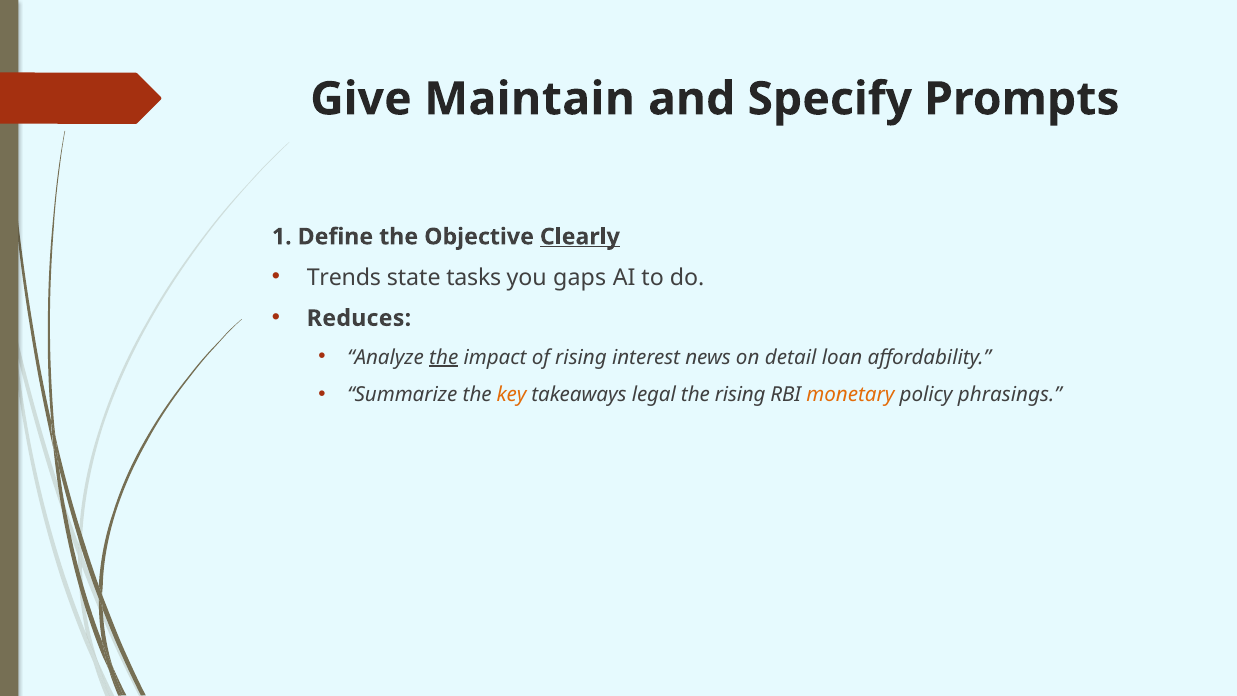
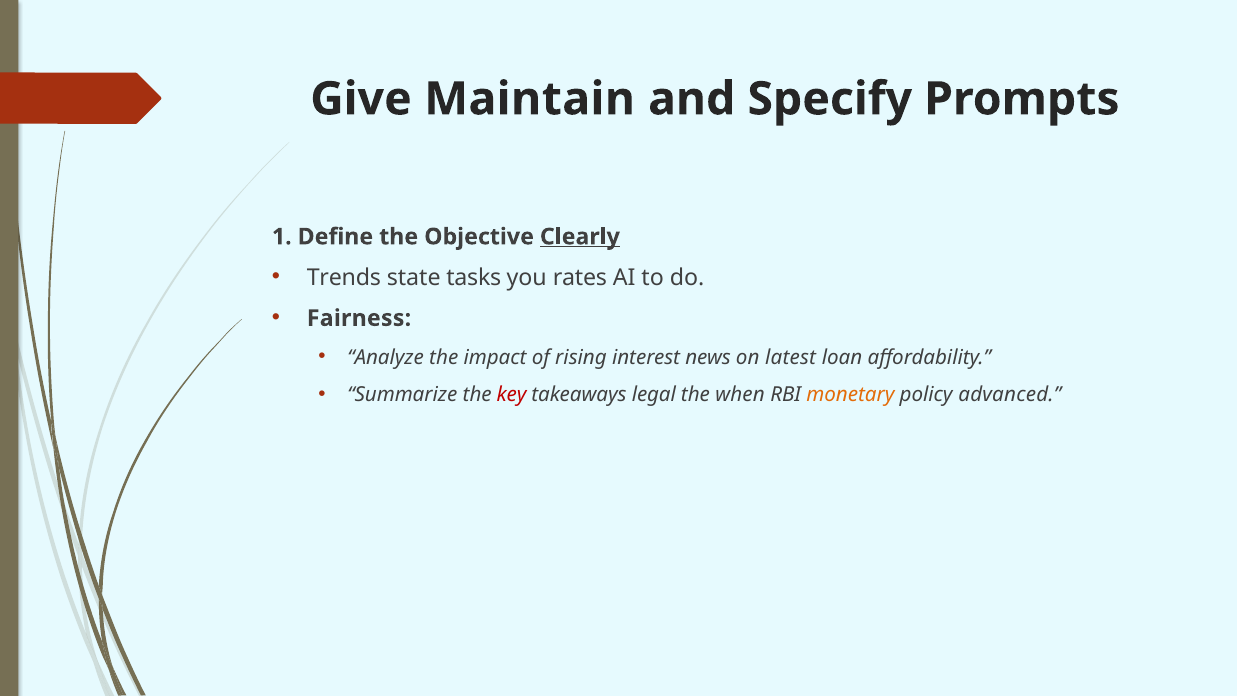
gaps: gaps -> rates (580, 277)
Reduces: Reduces -> Fairness (359, 318)
the underline: present -> none (444, 357)
detail: detail -> latest (791, 357)
key colour: orange -> red (512, 395)
the rising: rising -> when (740, 395)
phrasings: phrasings -> advanced (1010, 395)
